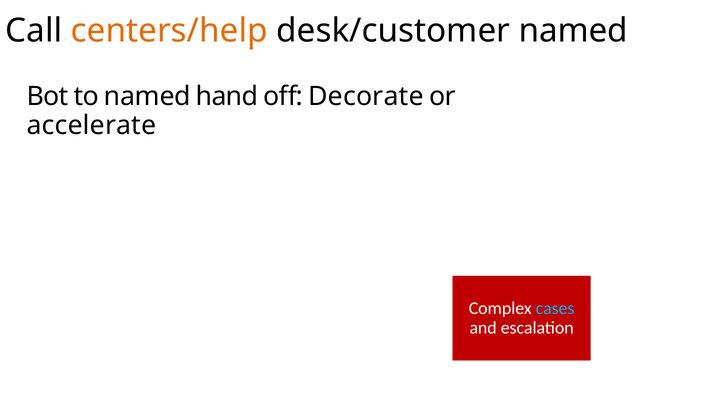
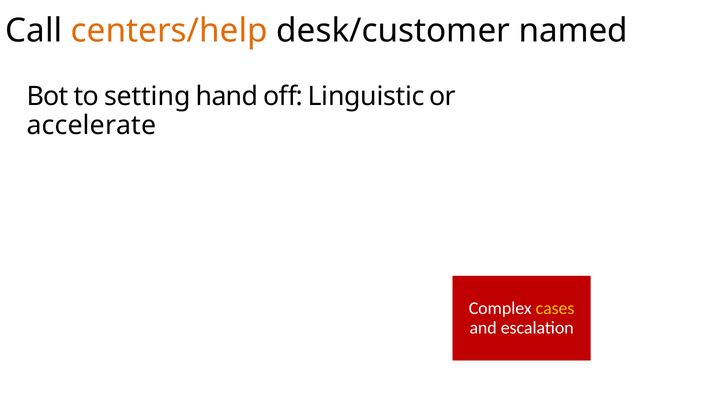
to named: named -> setting (147, 96)
Decorate: Decorate -> Linguistic (366, 96)
cases colour: light blue -> yellow (555, 308)
